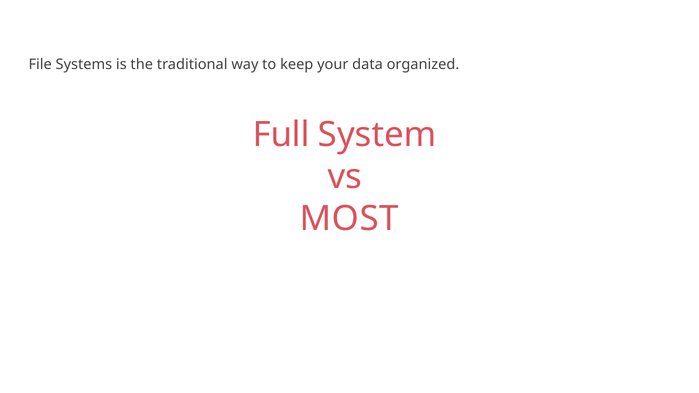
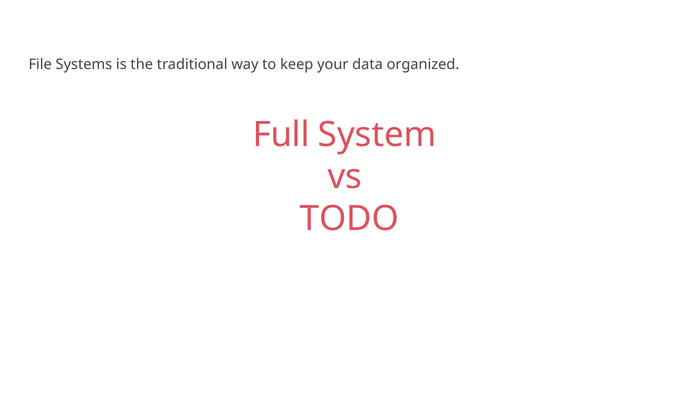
MOST: MOST -> TODO (350, 219)
